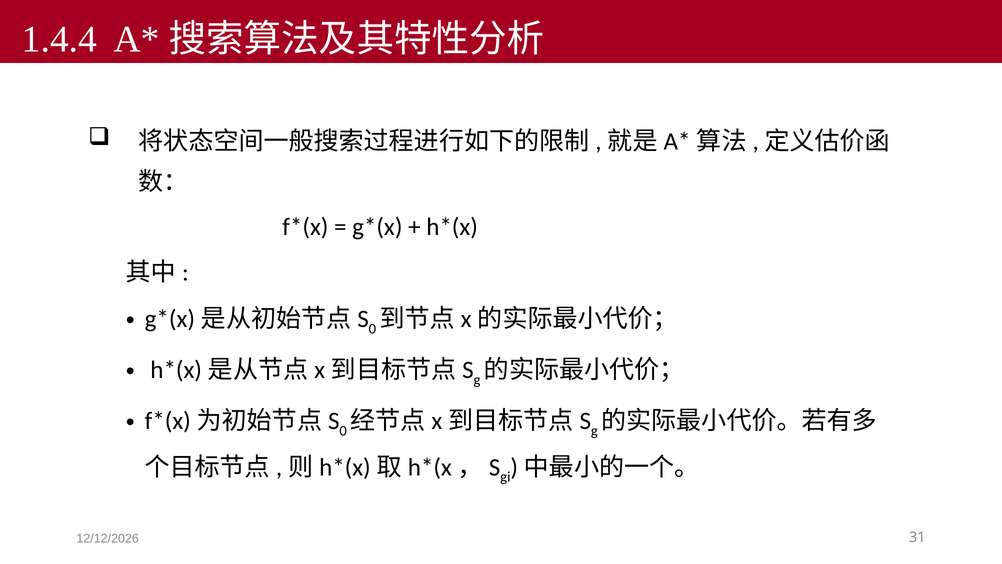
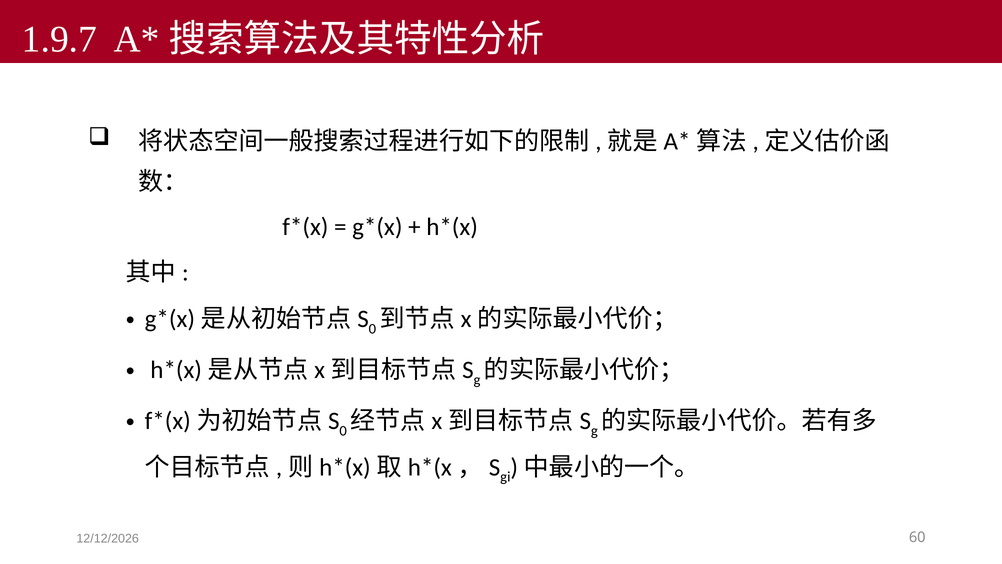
1.4.4: 1.4.4 -> 1.9.7 (59, 39)
31: 31 -> 60 (917, 537)
